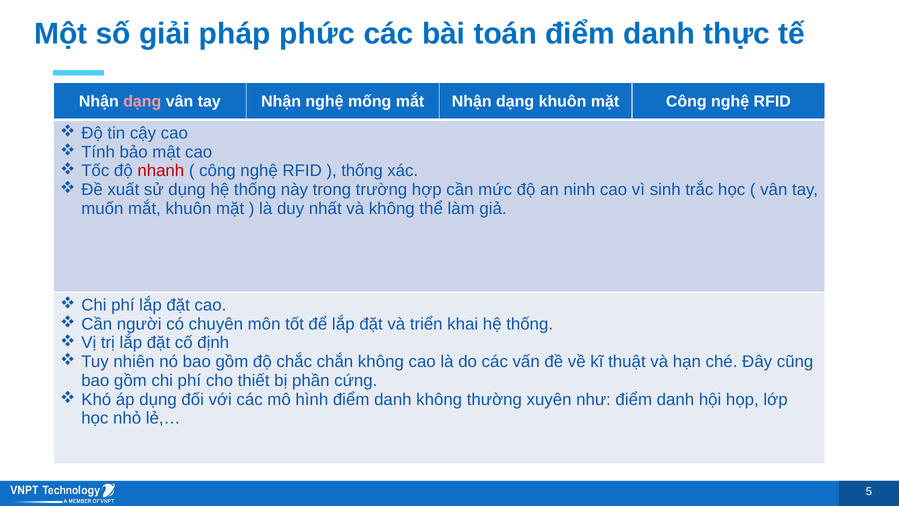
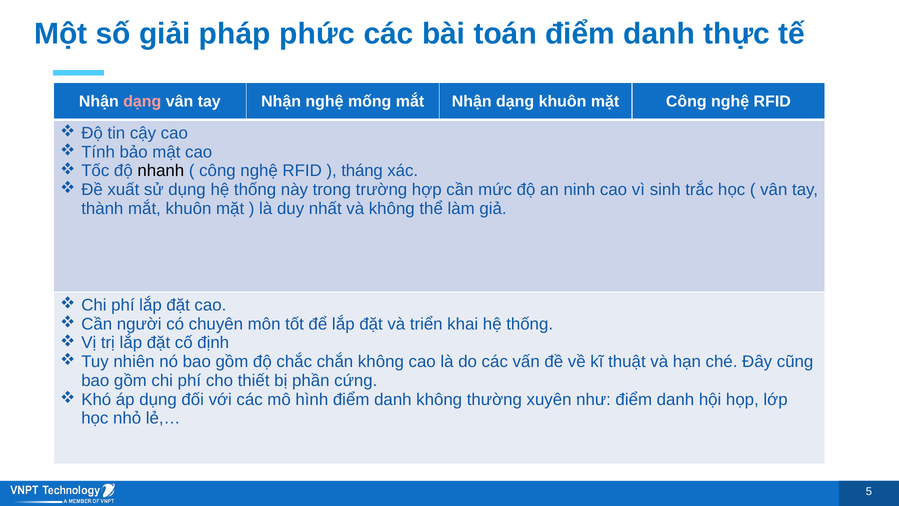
nhanh colour: red -> black (161, 171)
thống: thống -> tháng (362, 171)
muốn: muốn -> thành (102, 208)
